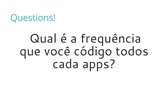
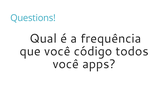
cada: cada -> você (66, 64)
